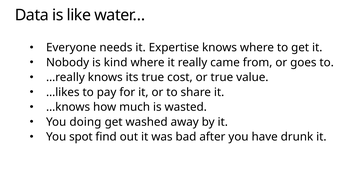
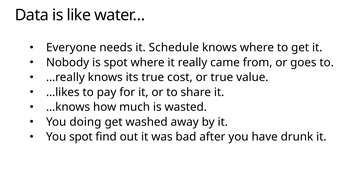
Expertise: Expertise -> Schedule (174, 48)
is kind: kind -> spot (116, 62)
